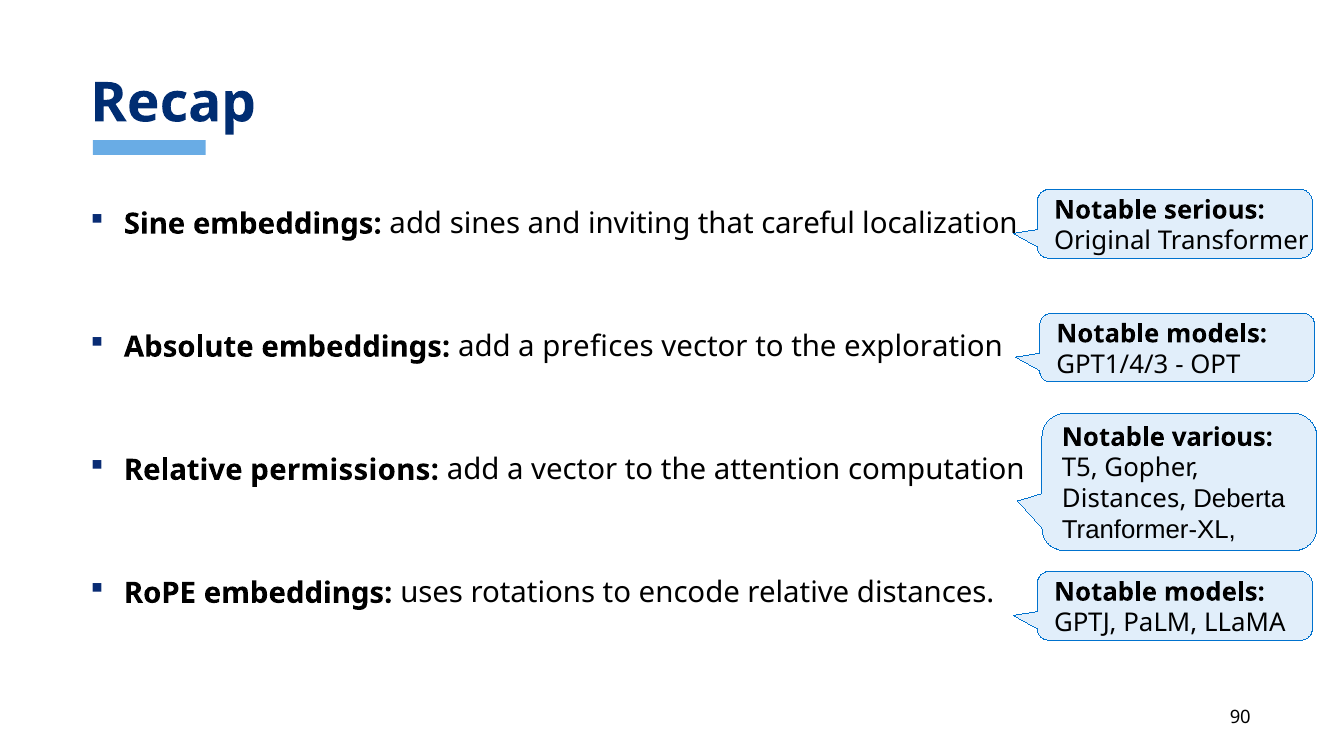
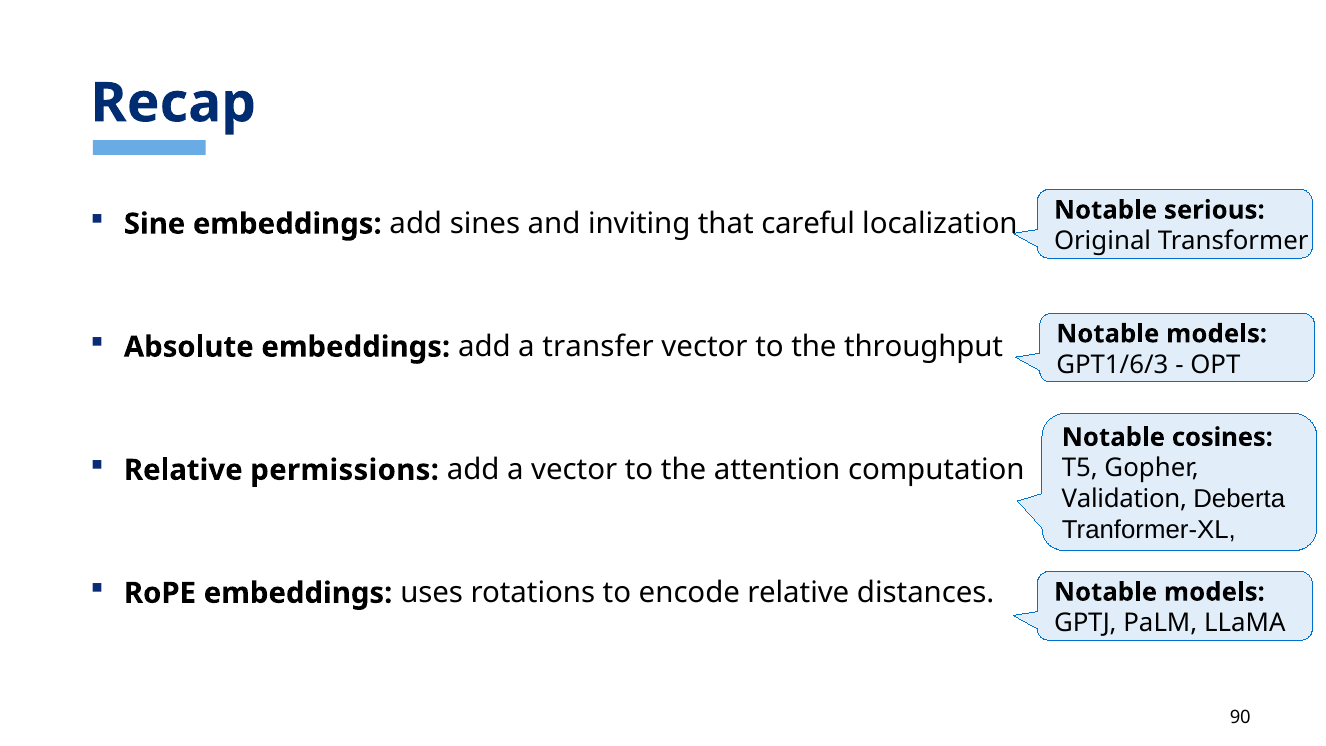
prefices: prefices -> transfer (598, 347)
exploration: exploration -> throughput (924, 347)
GPT1/4/3: GPT1/4/3 -> GPT1/6/3 (1112, 365)
various: various -> cosines (1222, 437)
Distances: Distances -> Validation (1124, 499)
